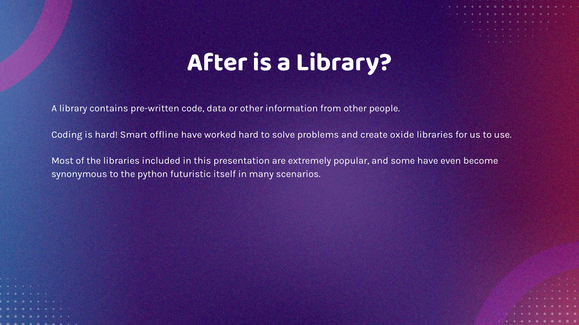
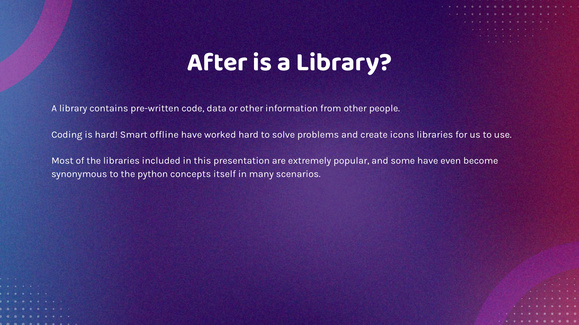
oxide: oxide -> icons (402, 135)
futuristic: futuristic -> concepts (191, 174)
